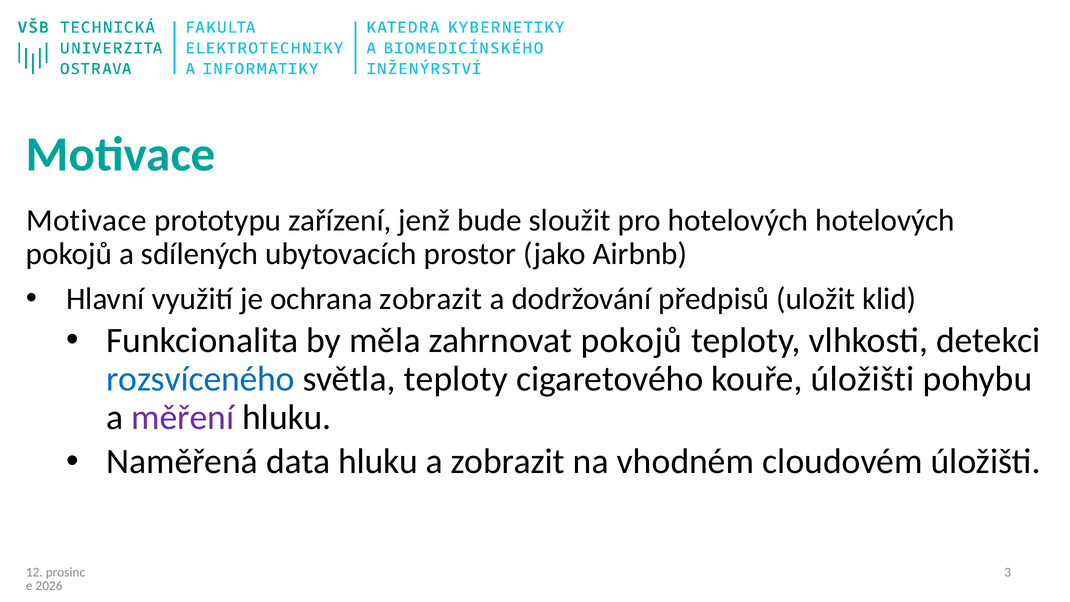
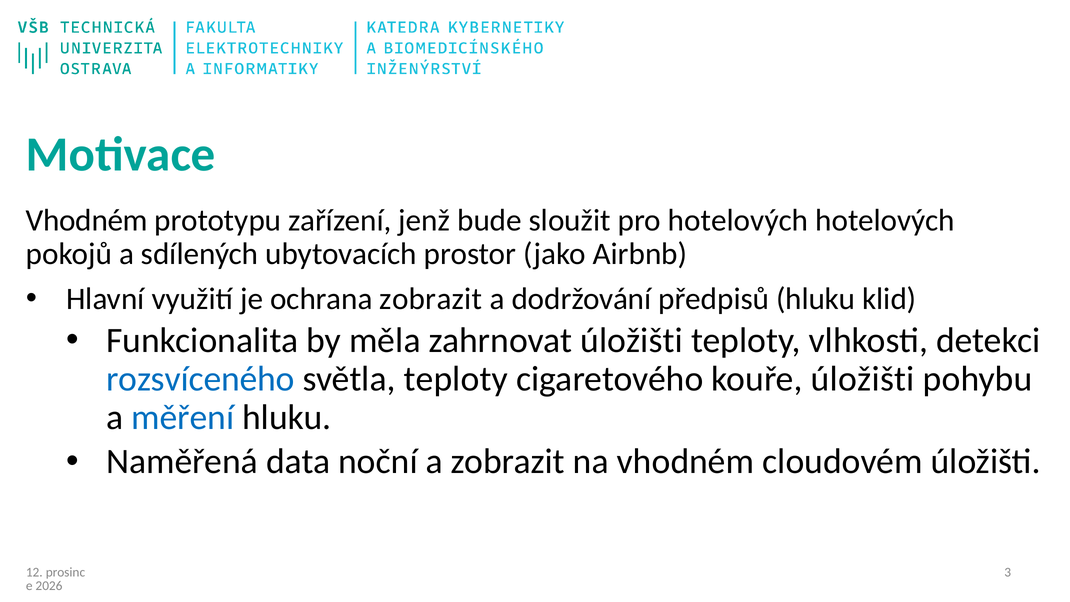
Motivace: Motivace -> Vhodném (87, 220)
předpisů uložit: uložit -> hluku (816, 299)
zahrnovat pokojů: pokojů -> úložišti (632, 340)
měření colour: purple -> blue (183, 417)
data hluku: hluku -> noční (378, 462)
